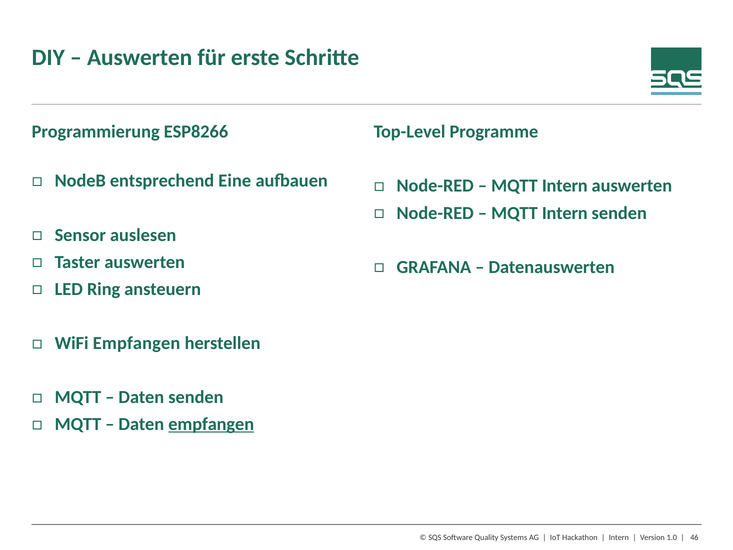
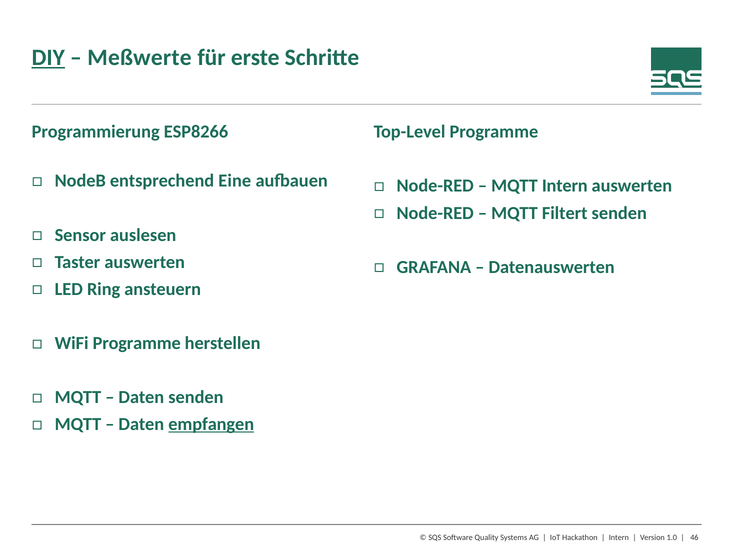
DIY underline: none -> present (48, 58)
Auswerten: Auswerten -> Meßwerte (139, 58)
Intern: Intern -> Filtert (565, 213)
WiFi Empfangen: Empfangen -> Programme (137, 343)
